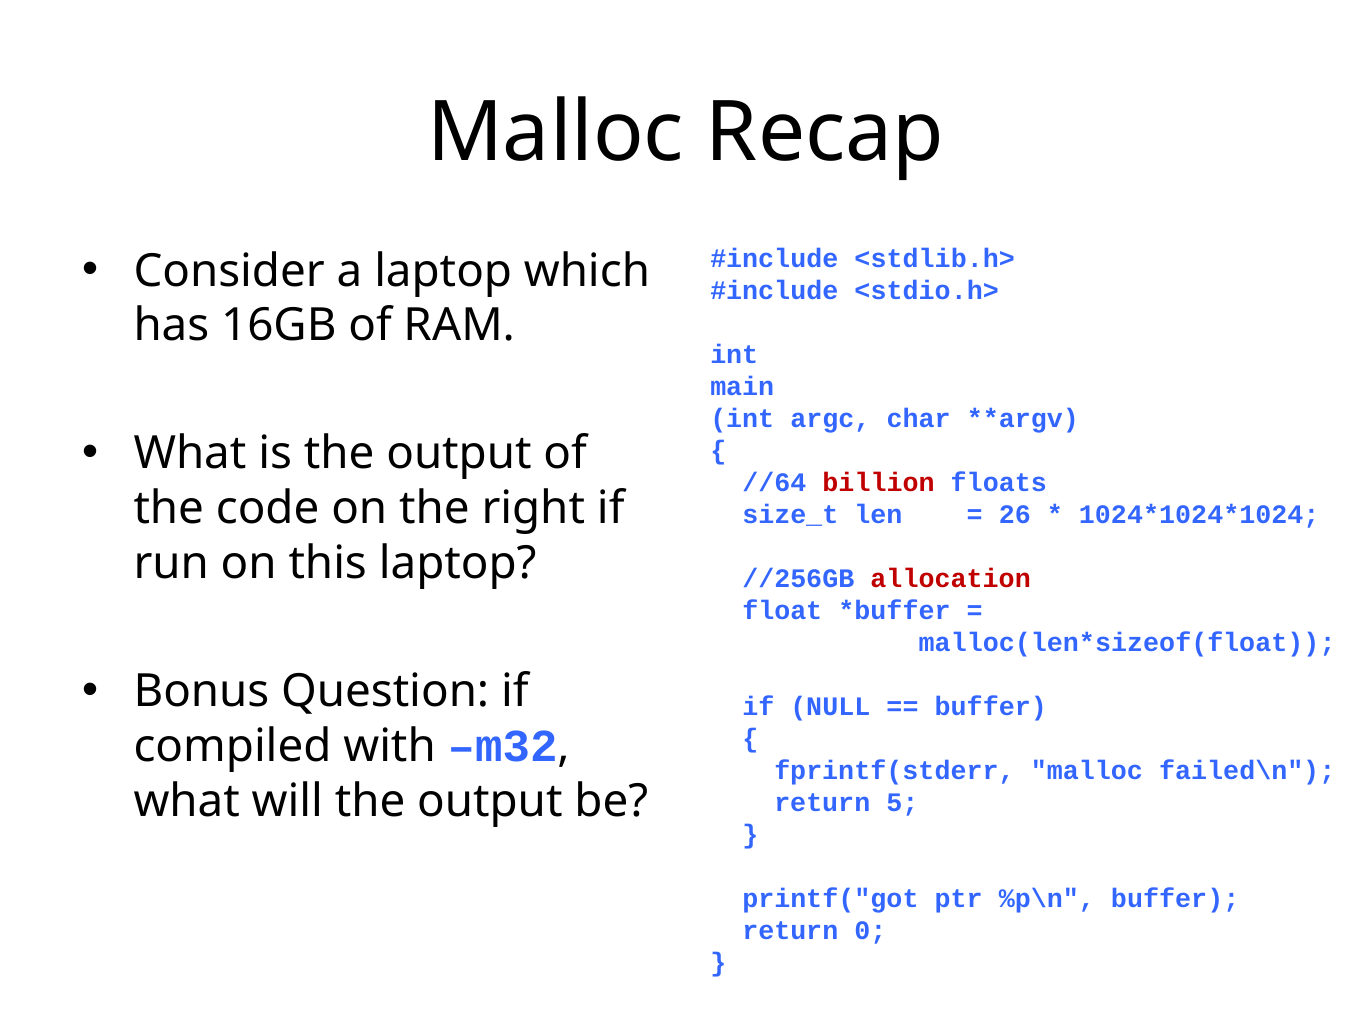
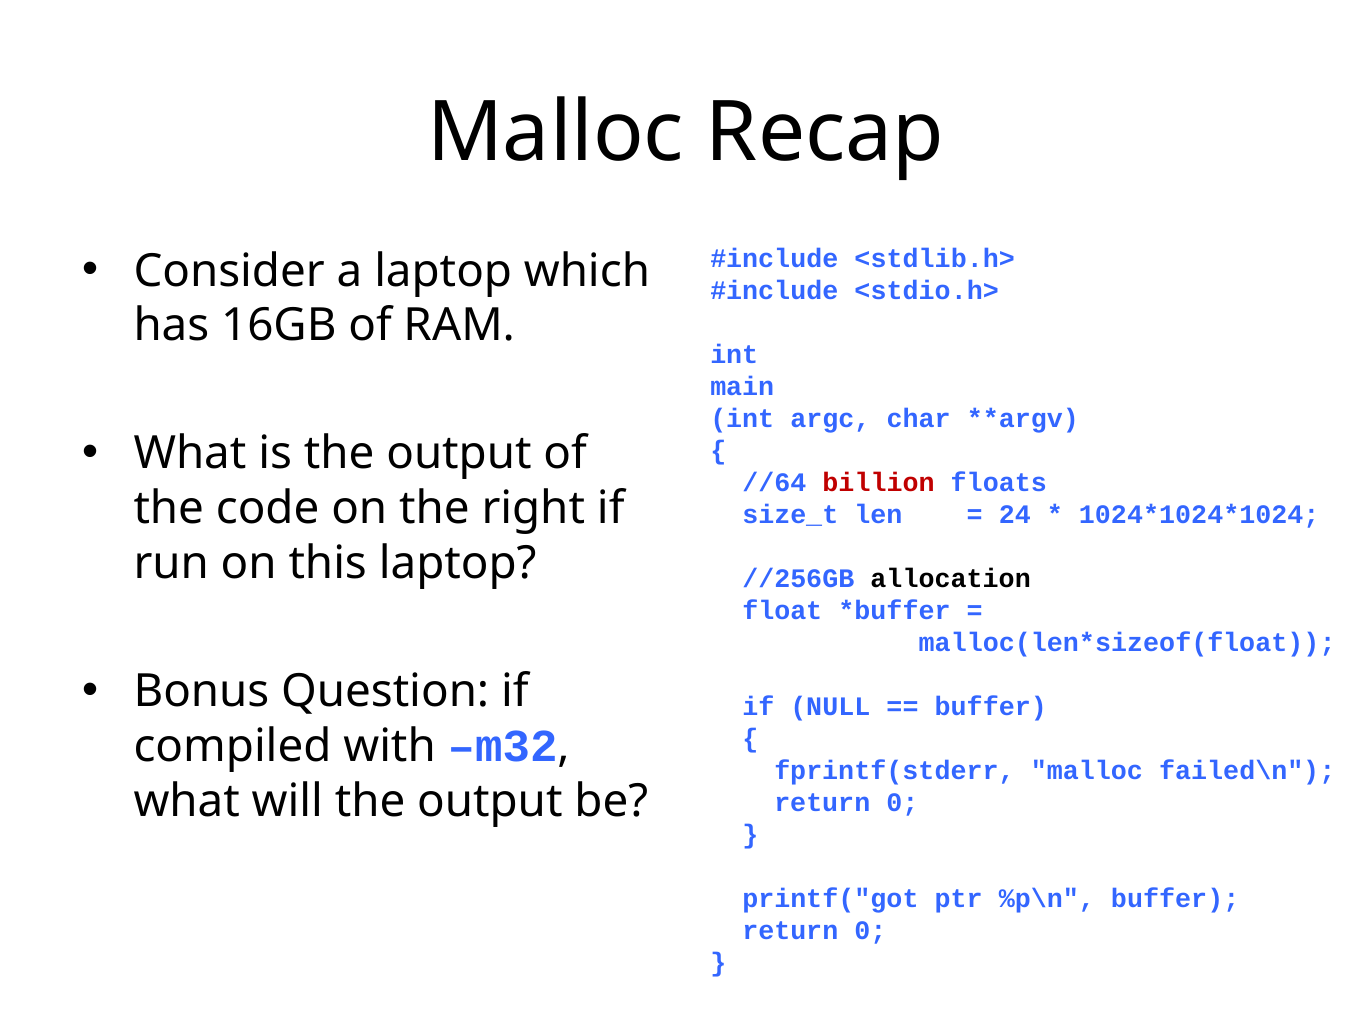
26: 26 -> 24 (1015, 514)
allocation colour: red -> black (951, 579)
5: 5 -> 0 (902, 803)
